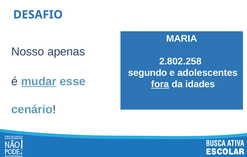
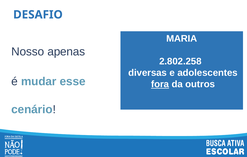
segundo: segundo -> diversas (148, 73)
mudar underline: present -> none (39, 82)
idades: idades -> outros (200, 84)
